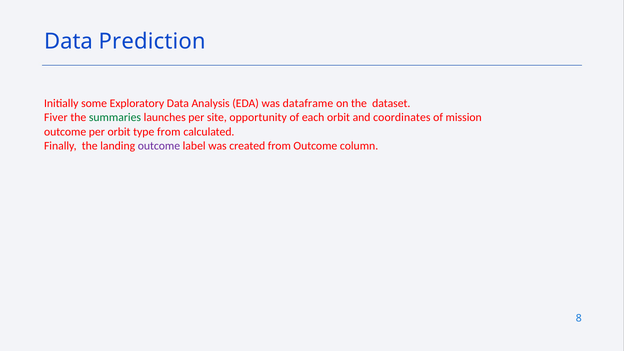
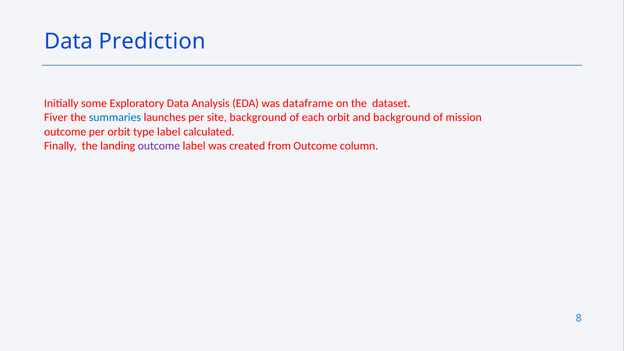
summaries colour: green -> blue (115, 118)
site opportunity: opportunity -> background (258, 118)
and coordinates: coordinates -> background (402, 118)
type from: from -> label (169, 132)
